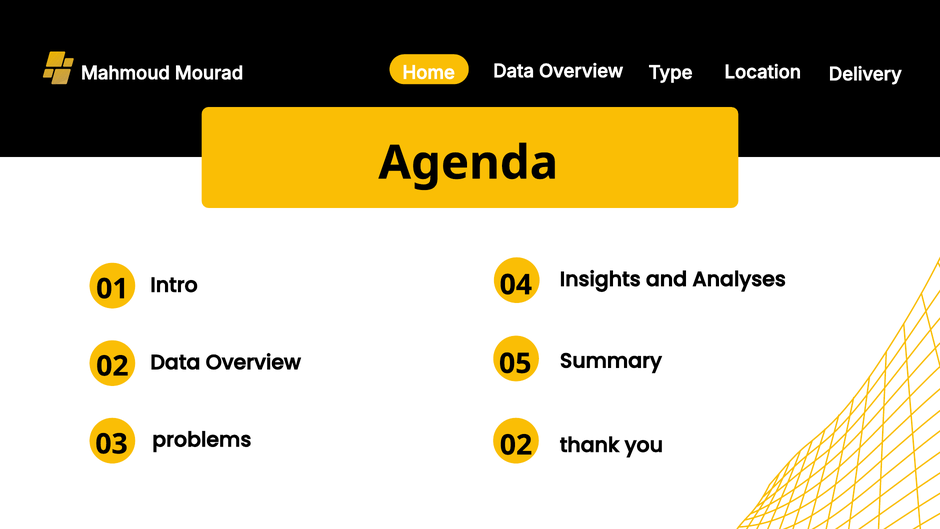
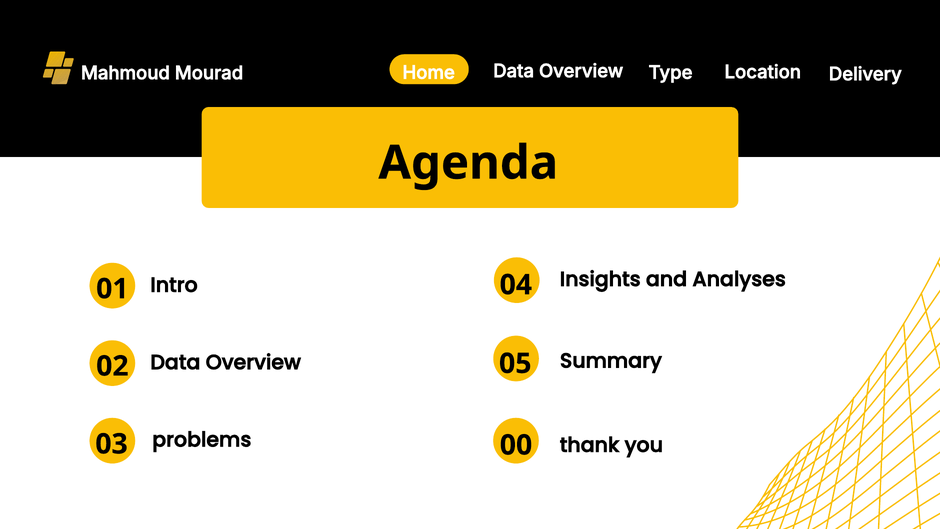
03 02: 02 -> 00 (516, 445)
